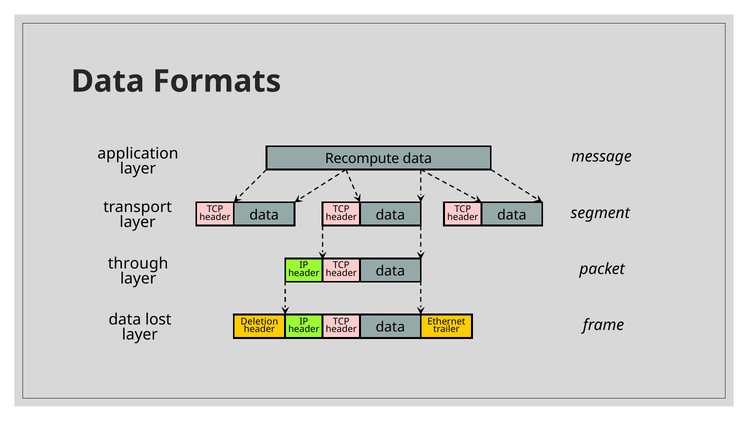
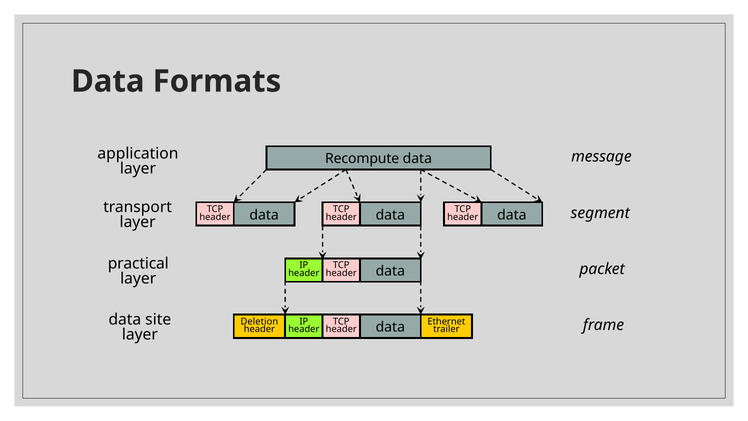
through: through -> practical (138, 263)
lost: lost -> site (158, 319)
